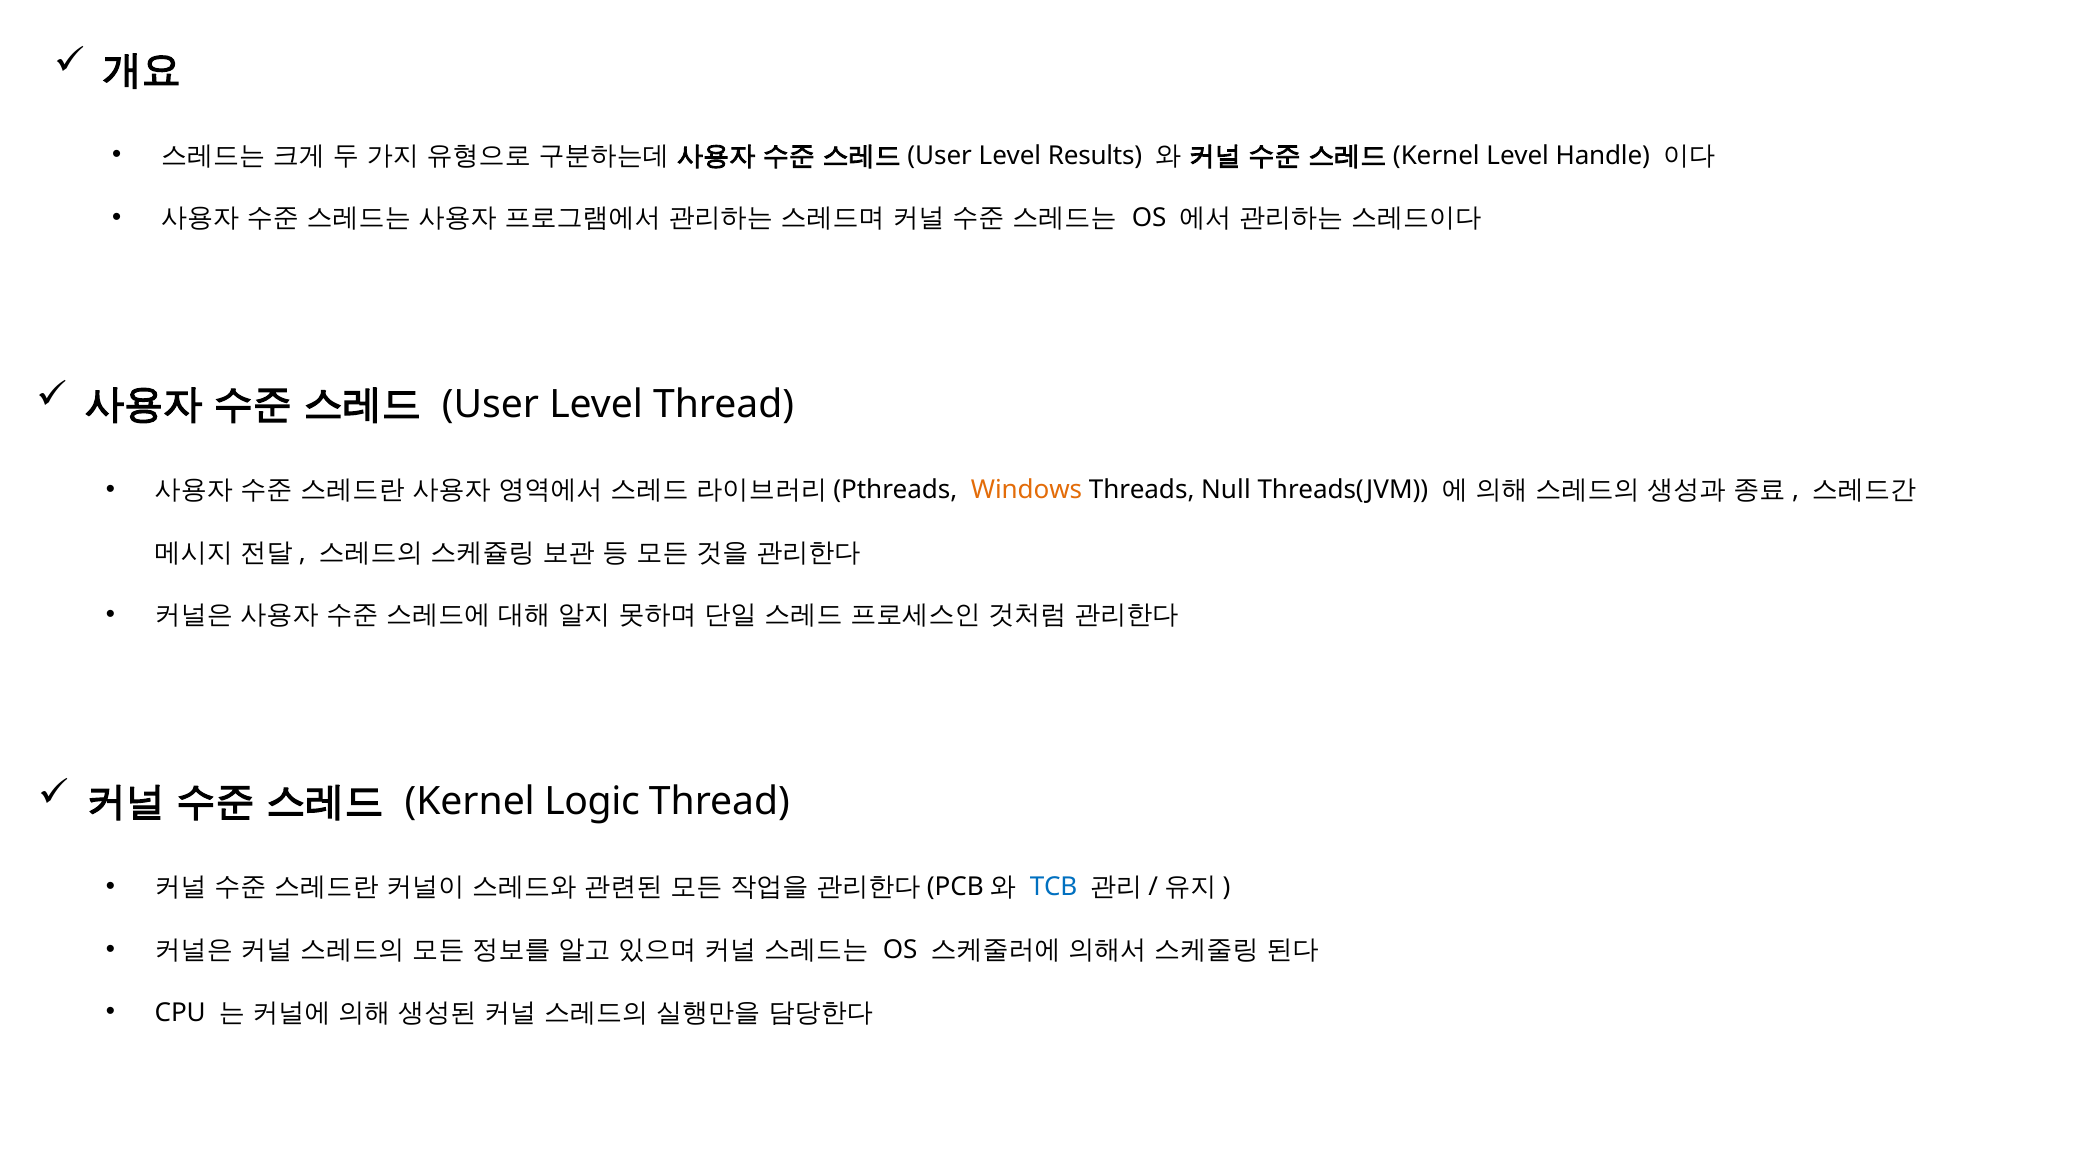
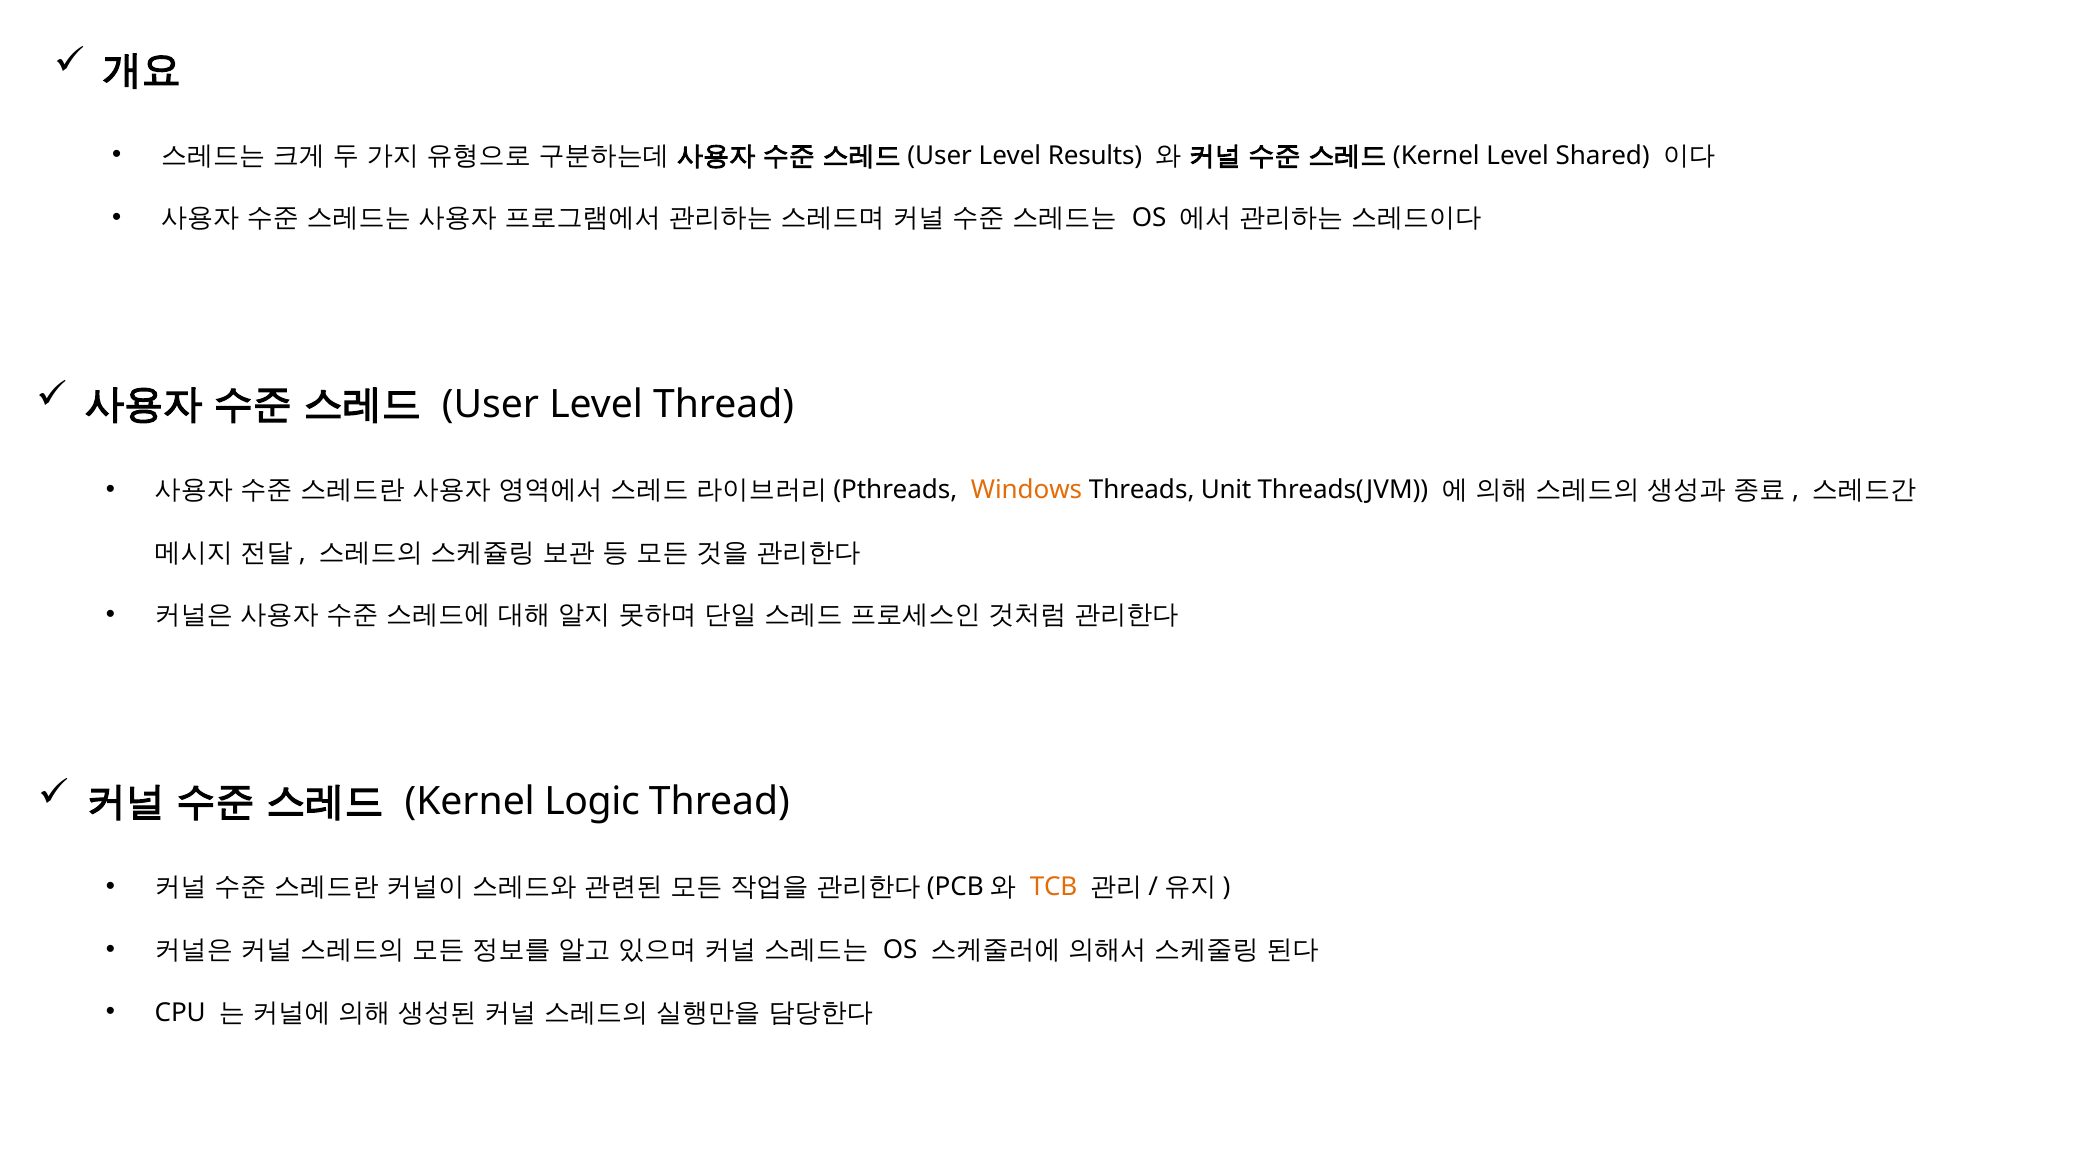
Handle: Handle -> Shared (1603, 156)
Null: Null -> Unit (1226, 490)
TCB colour: blue -> orange (1054, 888)
